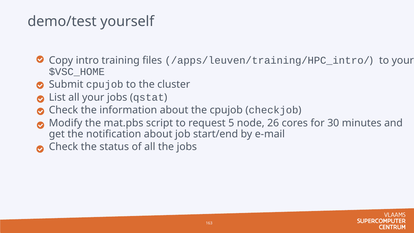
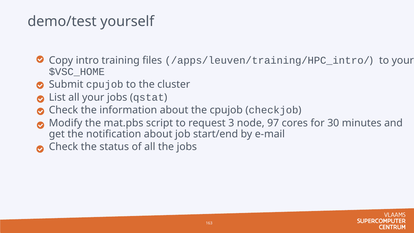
5: 5 -> 3 (231, 123)
26: 26 -> 97 (273, 123)
